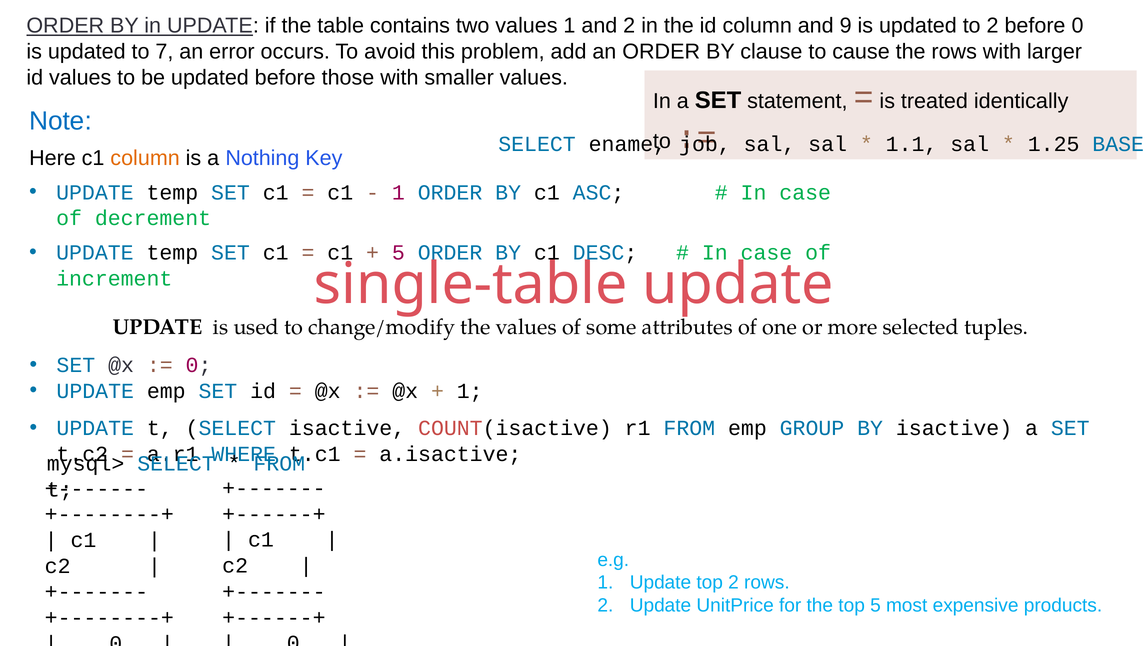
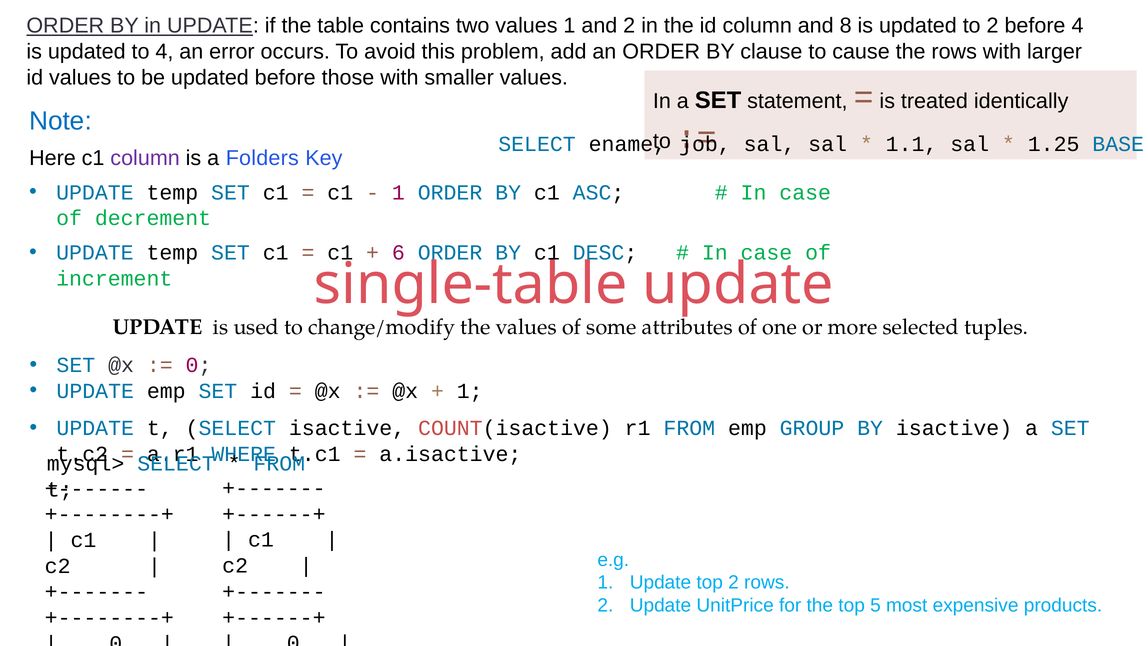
9: 9 -> 8 (846, 26)
before 0: 0 -> 4 (1078, 26)
to 7: 7 -> 4 (164, 52)
column colour: orange -> purple (145, 158)
Nothing: Nothing -> Folders (262, 158)
5: 5 -> 6 (398, 253)
